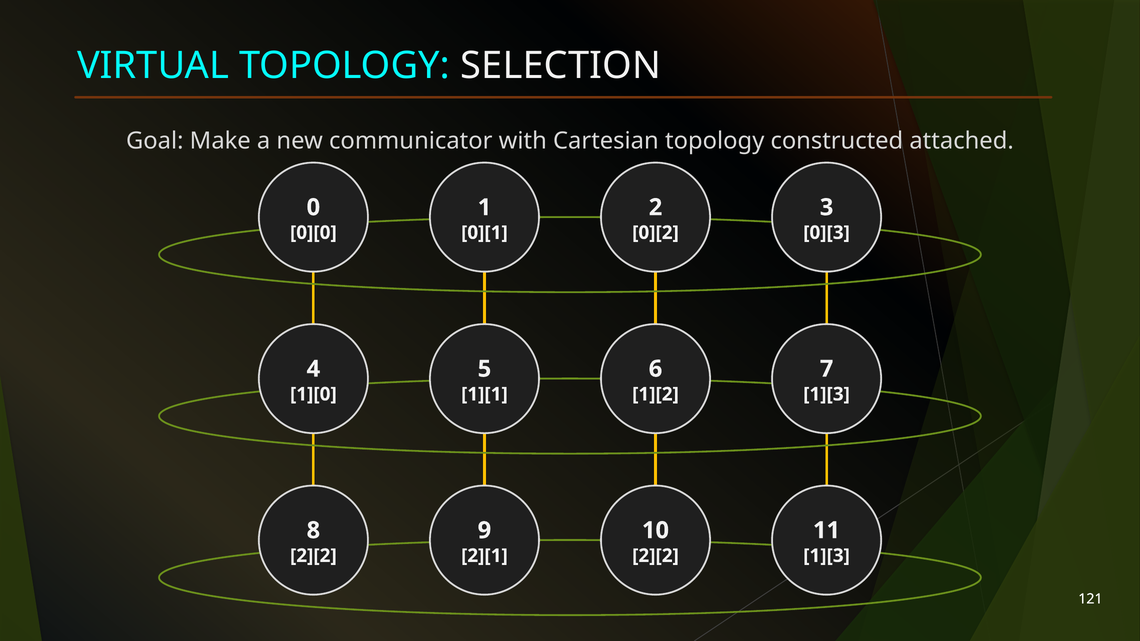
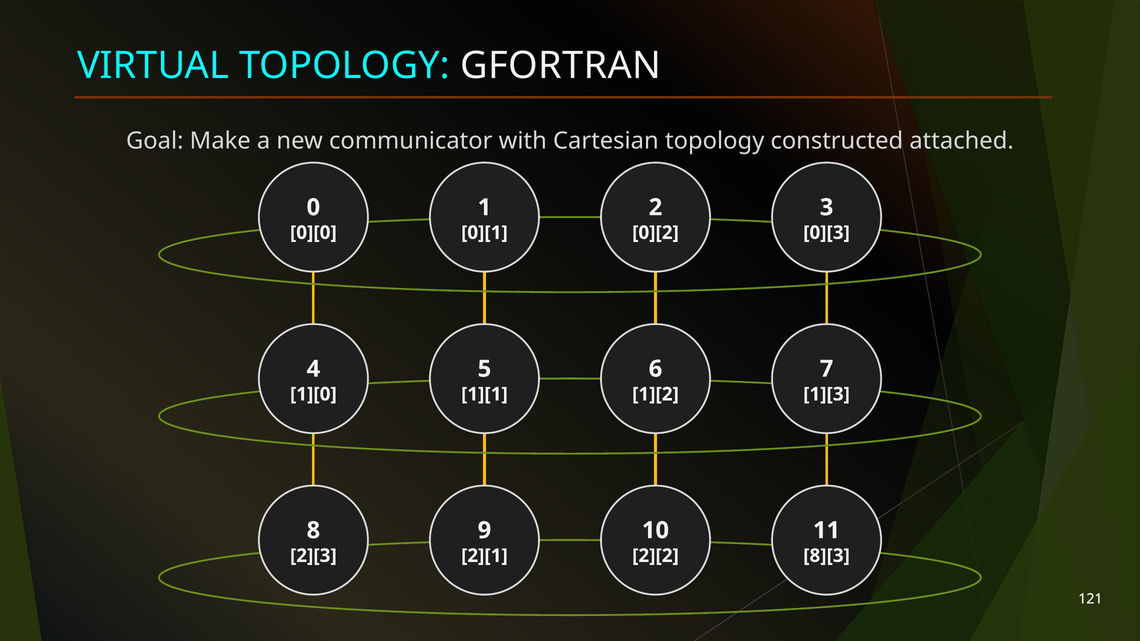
SELECTION: SELECTION -> GFORTRAN (561, 66)
2][2: 2][2 -> 2][3 (313, 556)
1][3: 1][3 -> 8][3 (827, 556)
